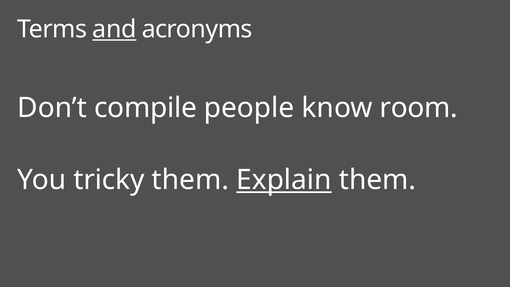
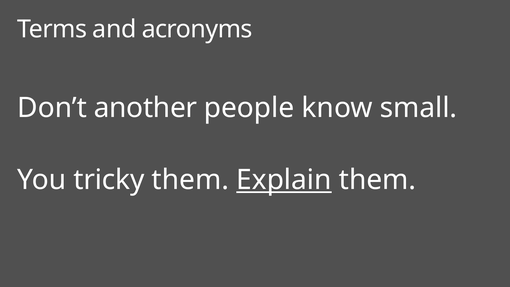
and underline: present -> none (114, 29)
compile: compile -> another (145, 108)
room: room -> small (418, 108)
